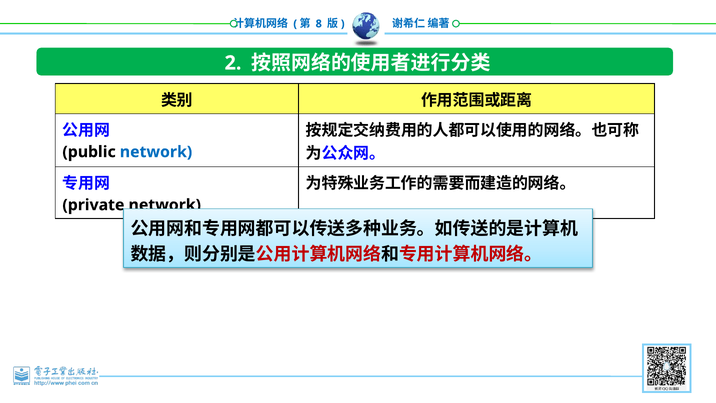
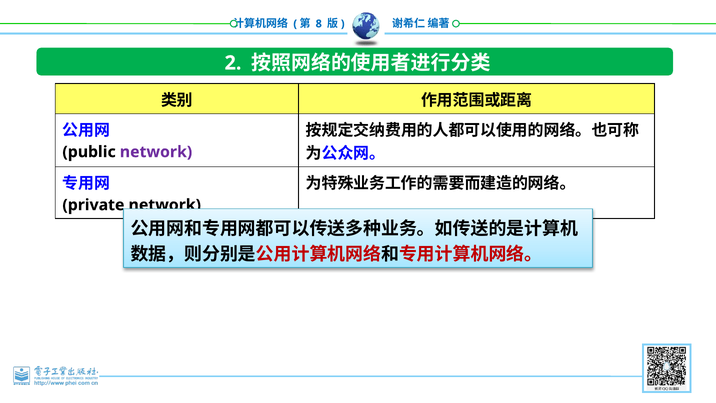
network colour: blue -> purple (156, 152)
